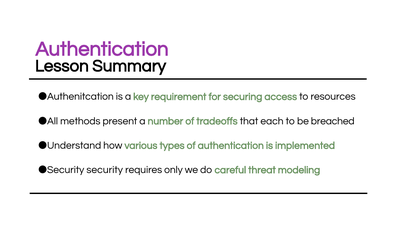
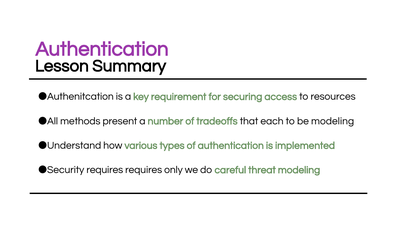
be breached: breached -> modeling (333, 121)
Security security: security -> requires (105, 170)
